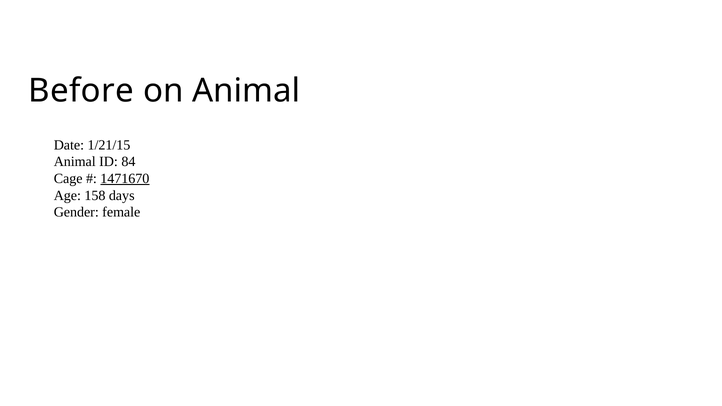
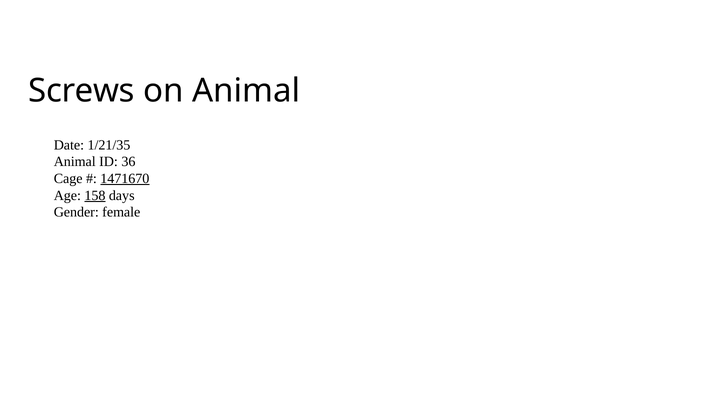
Before: Before -> Screws (82, 91)
1/21/15: 1/21/15 -> 1/21/35 (109, 145)
84: 84 -> 36 (128, 162)
158 underline: none -> present (95, 195)
